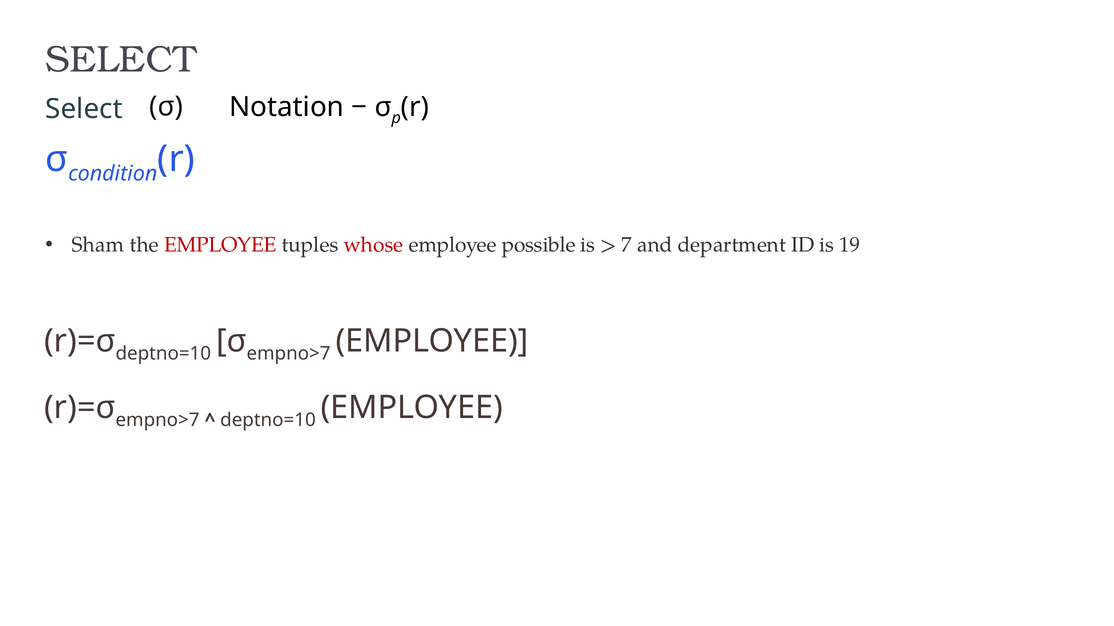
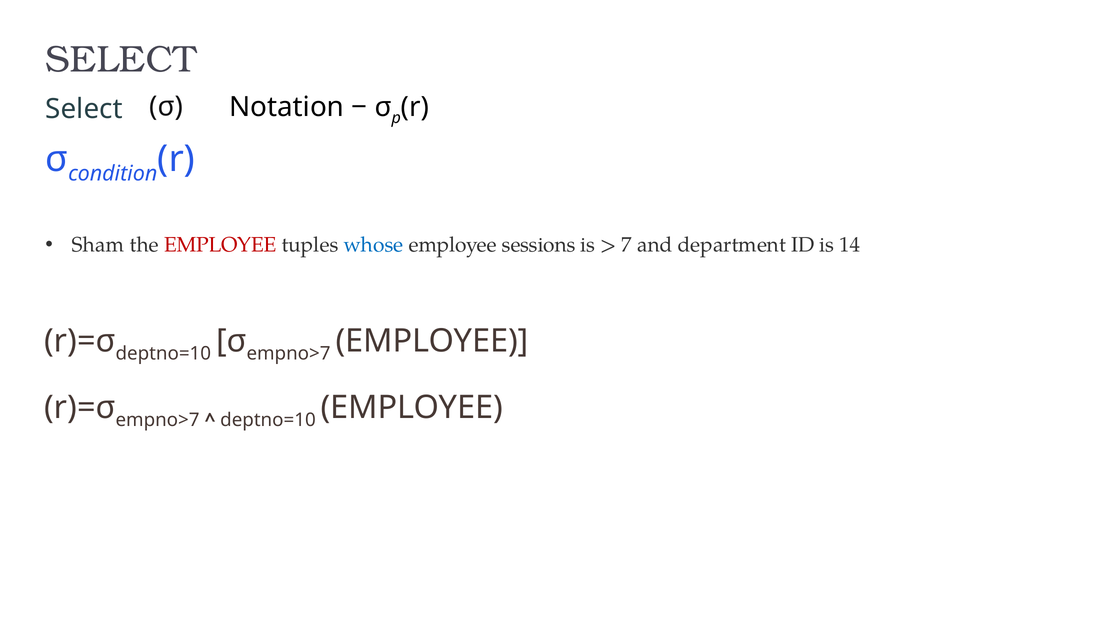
whose colour: red -> blue (373, 245)
possible: possible -> sessions (539, 245)
19: 19 -> 14 (850, 245)
